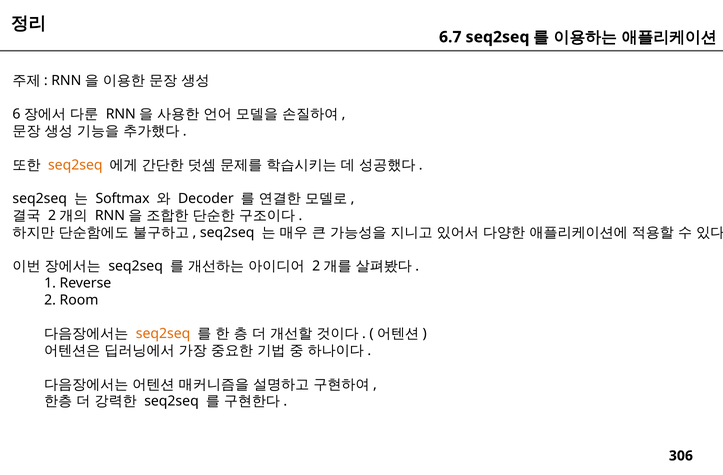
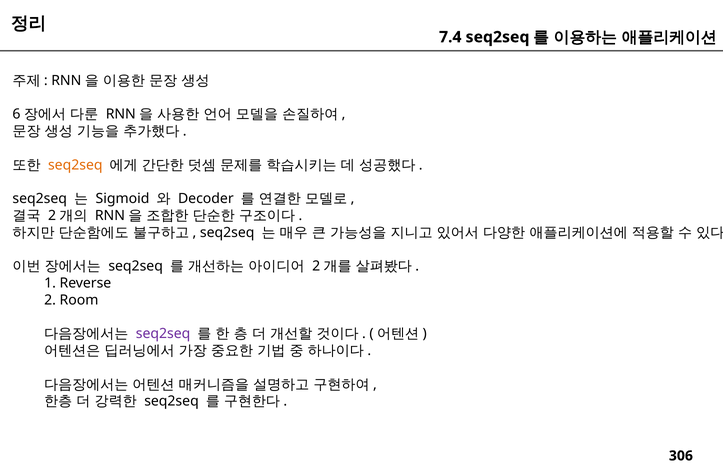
6.7: 6.7 -> 7.4 (450, 37)
Softmax: Softmax -> Sigmoid (123, 199)
seq2seq colour: orange -> purple (163, 334)
